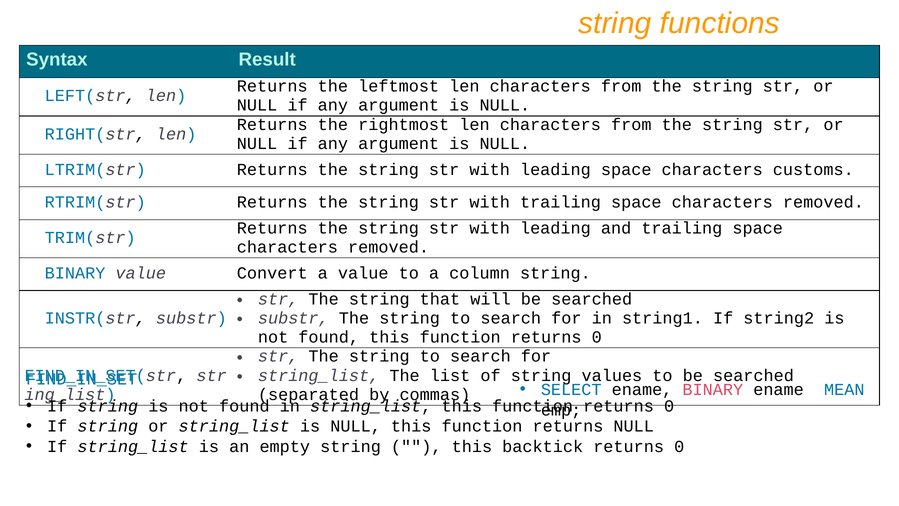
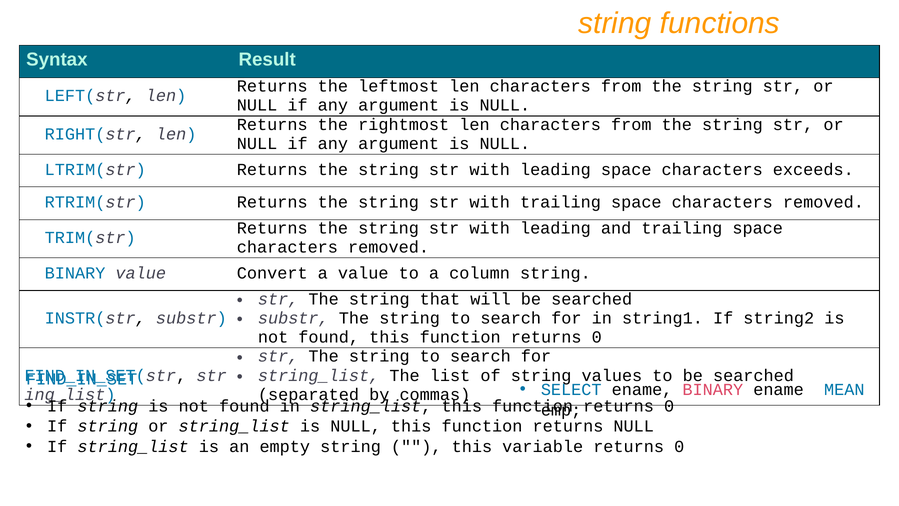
customs: customs -> exceeds (813, 169)
backtick: backtick -> variable (543, 446)
